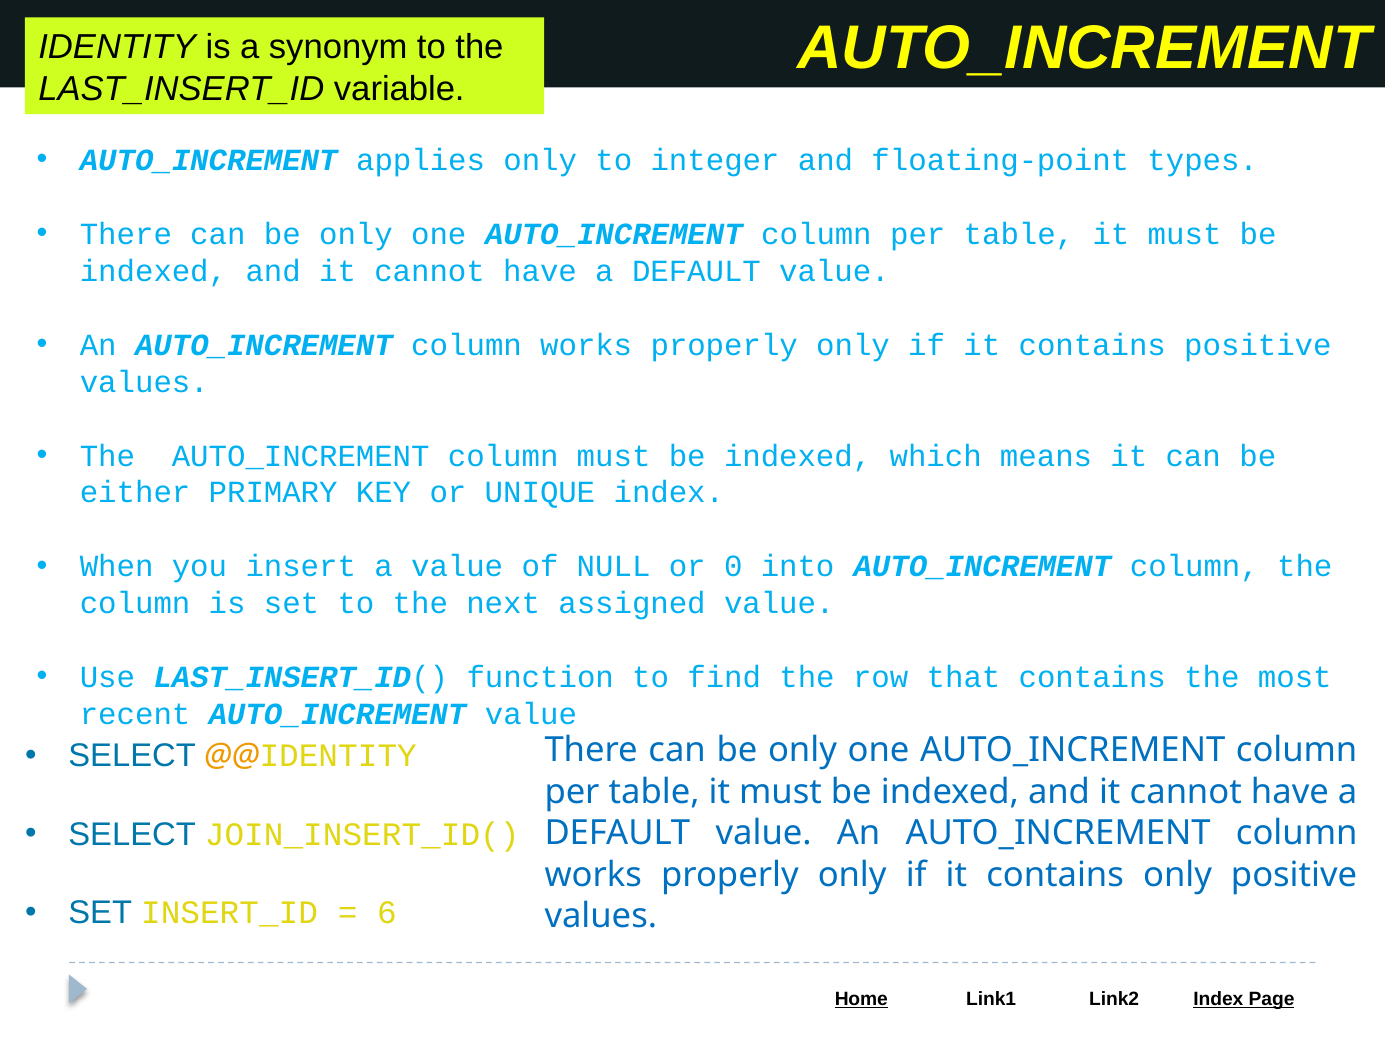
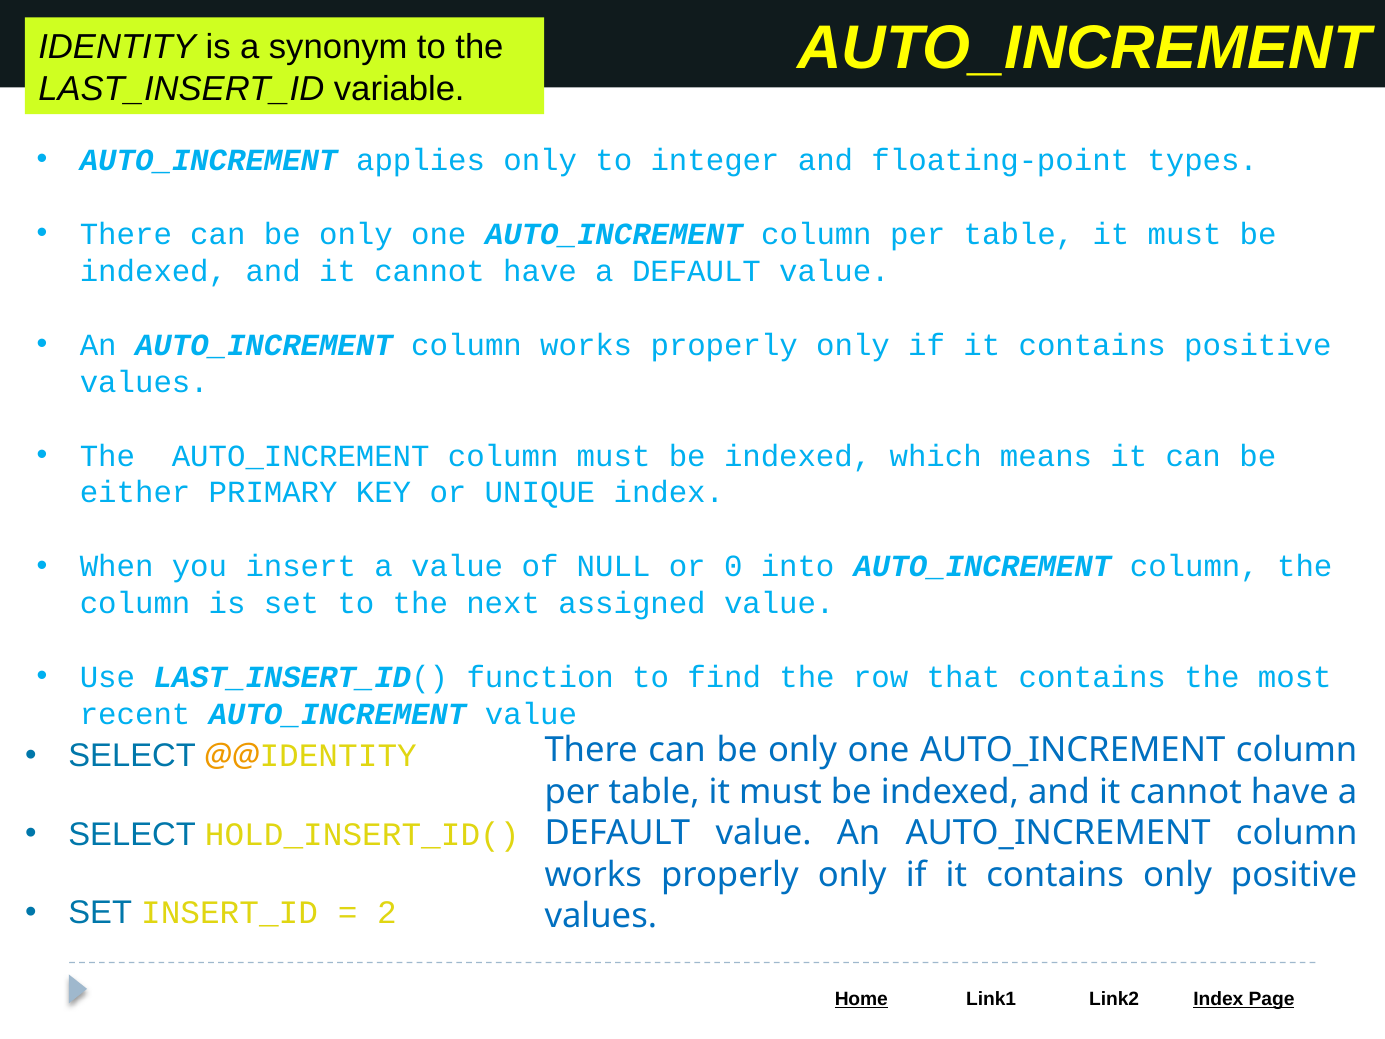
JOIN_INSERT_ID(: JOIN_INSERT_ID( -> HOLD_INSERT_ID( (362, 834)
6: 6 -> 2 (387, 913)
